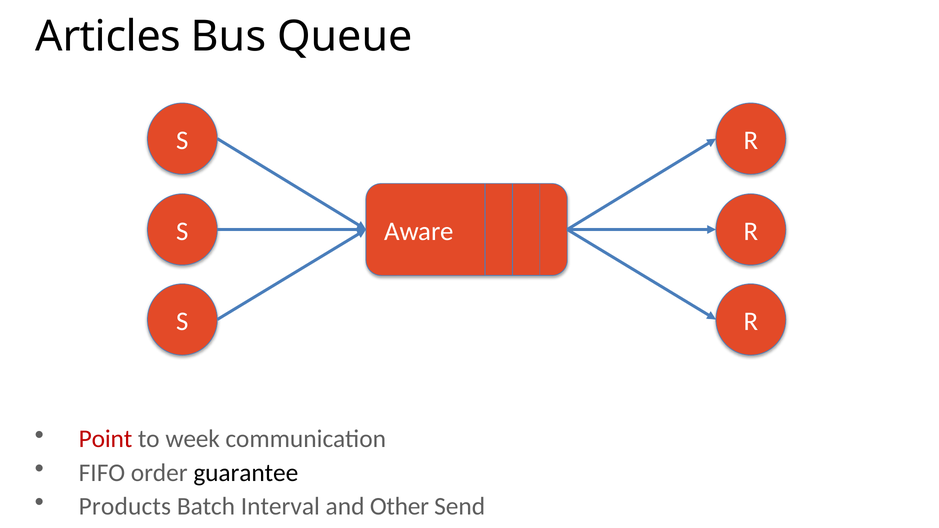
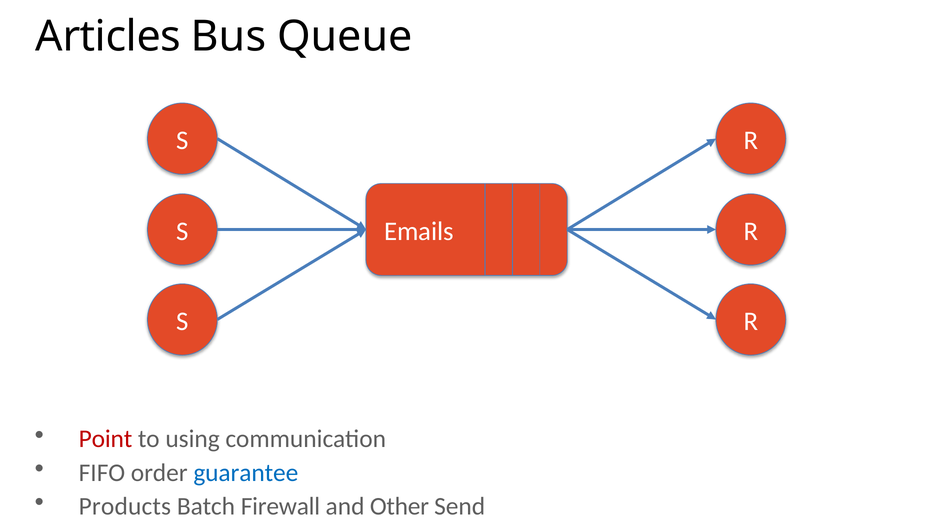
Aware: Aware -> Emails (419, 232)
week: week -> using (193, 439)
guarantee colour: black -> blue (246, 473)
Interval: Interval -> Firewall (280, 506)
